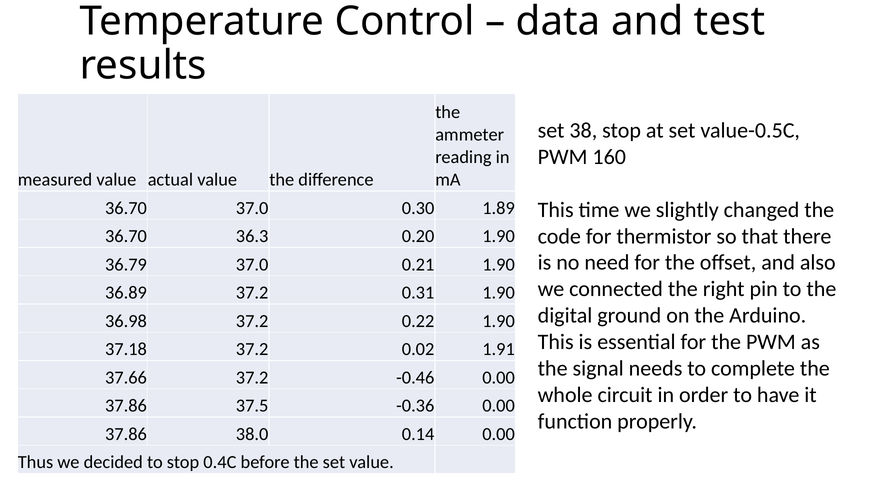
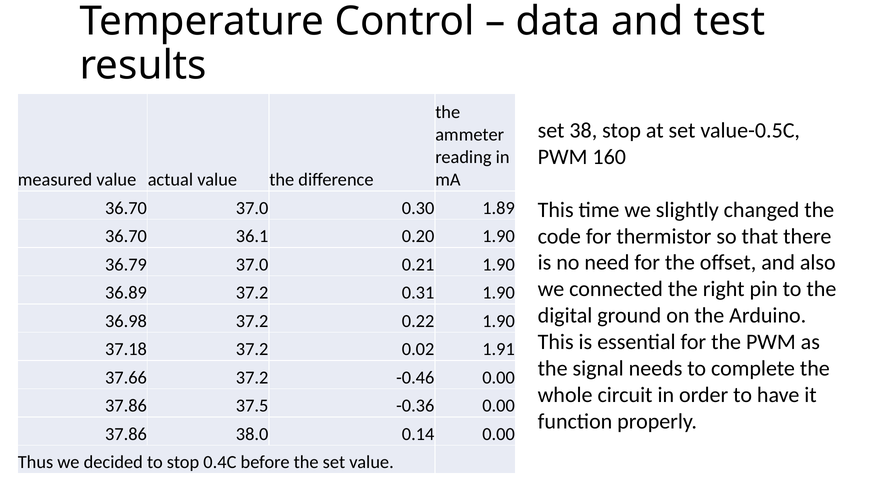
36.3: 36.3 -> 36.1 (252, 236)
